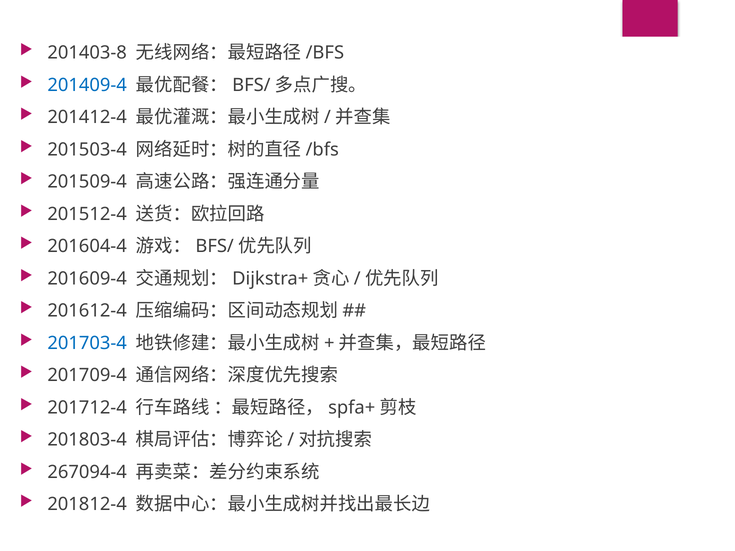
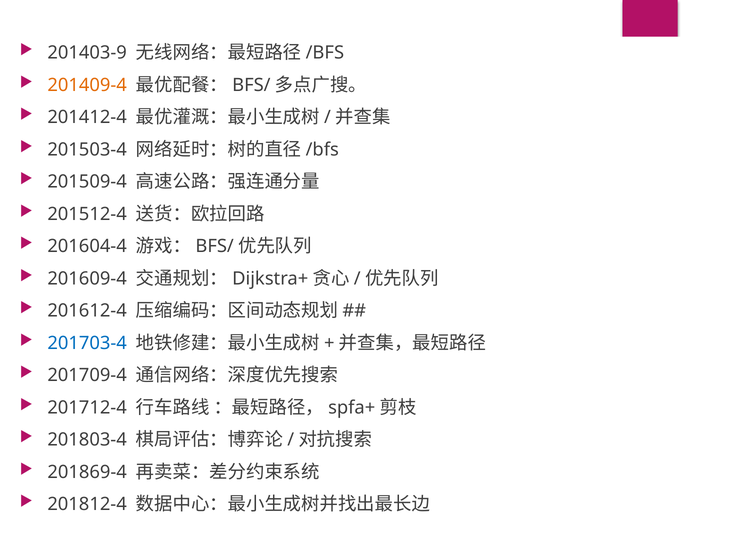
201403-8: 201403-8 -> 201403-9 (87, 53)
201409-4 colour: blue -> orange (87, 85)
267094-4: 267094-4 -> 201869-4 (87, 472)
